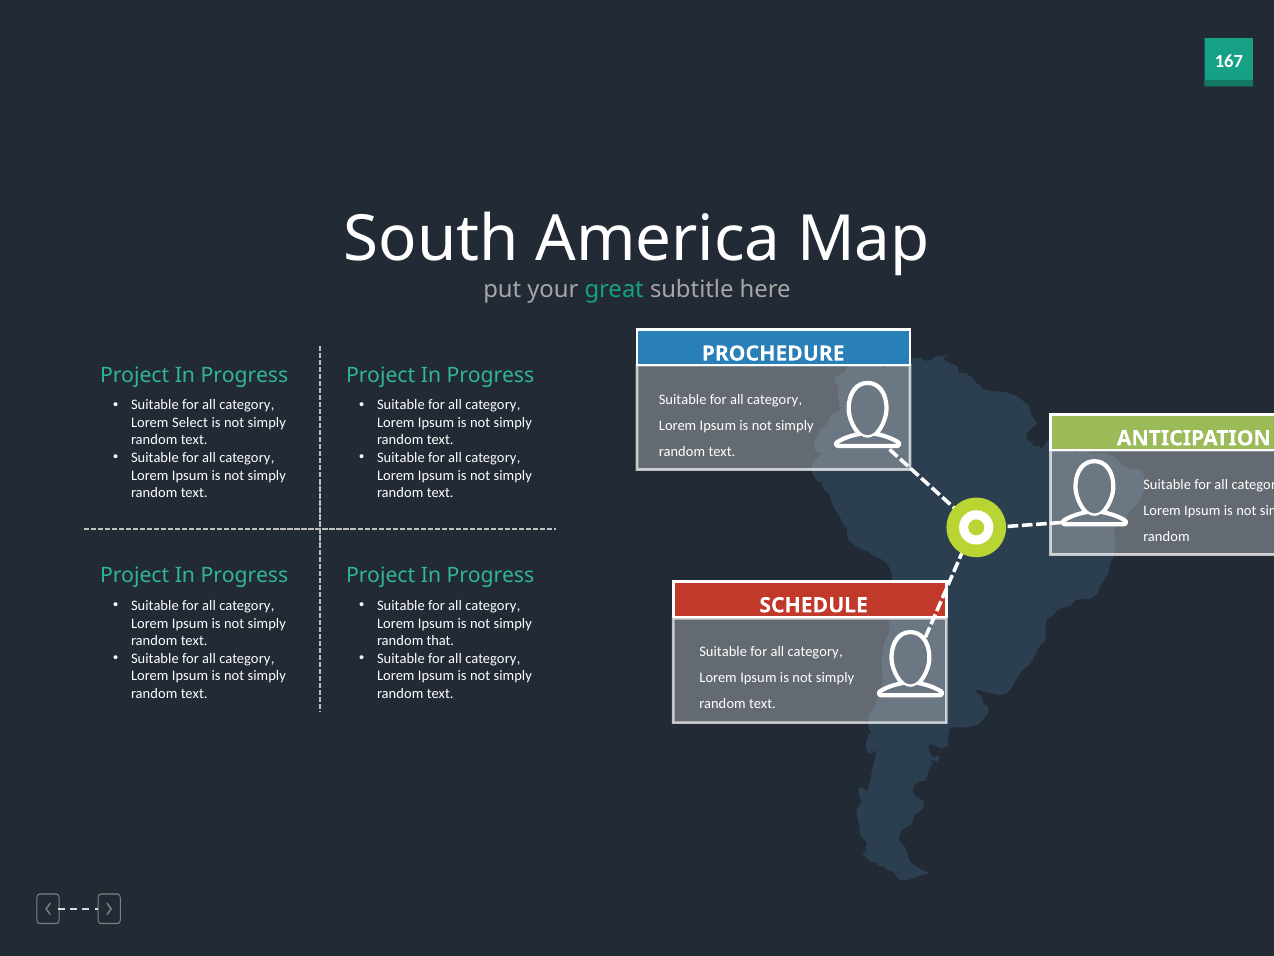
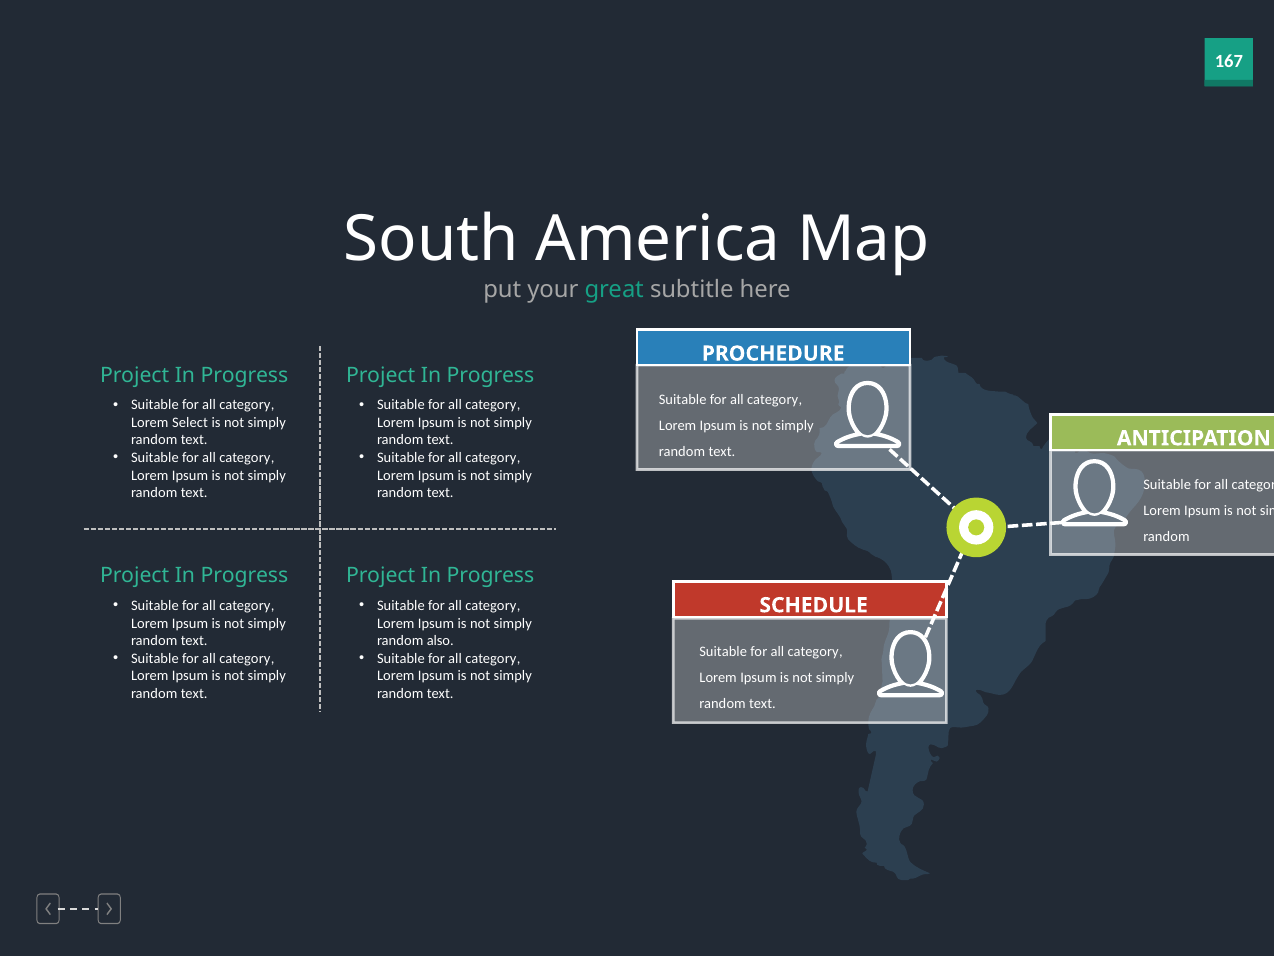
that: that -> also (440, 640)
